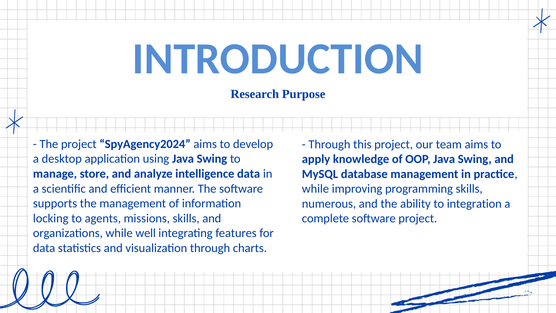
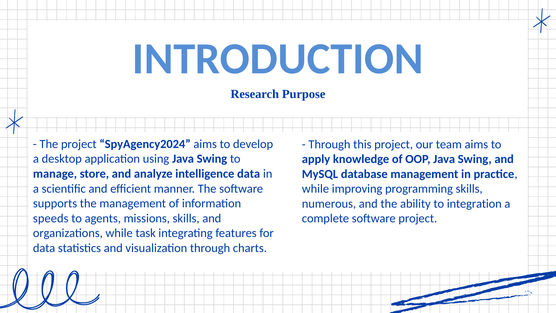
locking: locking -> speeds (51, 218)
well: well -> task (146, 233)
